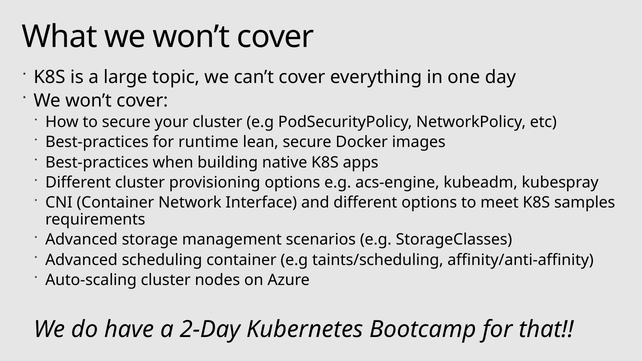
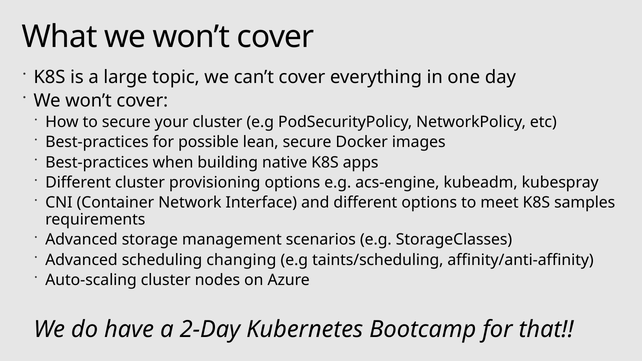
runtime: runtime -> possible (208, 142)
scheduling container: container -> changing (241, 260)
